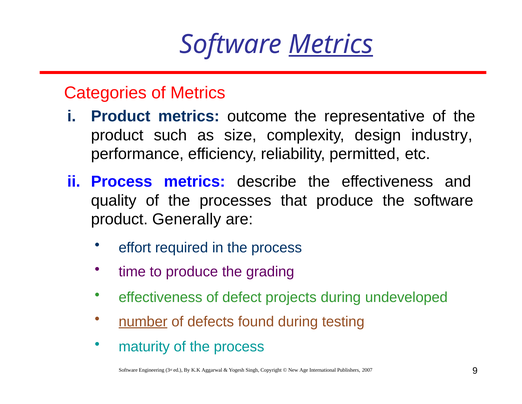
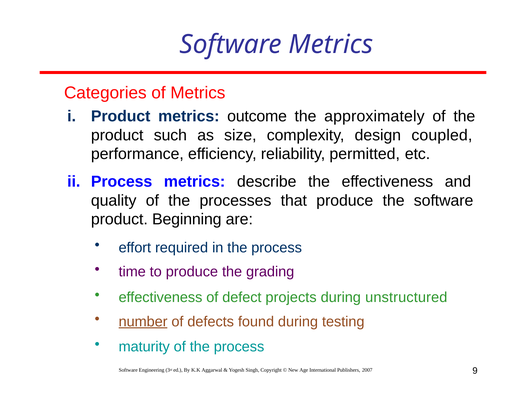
Metrics underline: present -> none (331, 44)
representative: representative -> approximately (374, 116)
industry: industry -> coupled (442, 135)
Generally: Generally -> Beginning (187, 219)
undeveloped: undeveloped -> unstructured (406, 297)
